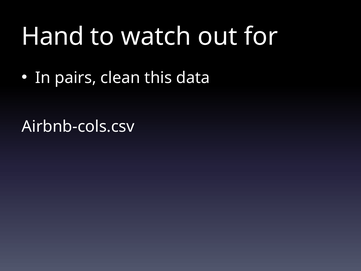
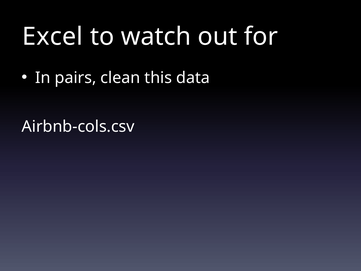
Hand: Hand -> Excel (52, 37)
